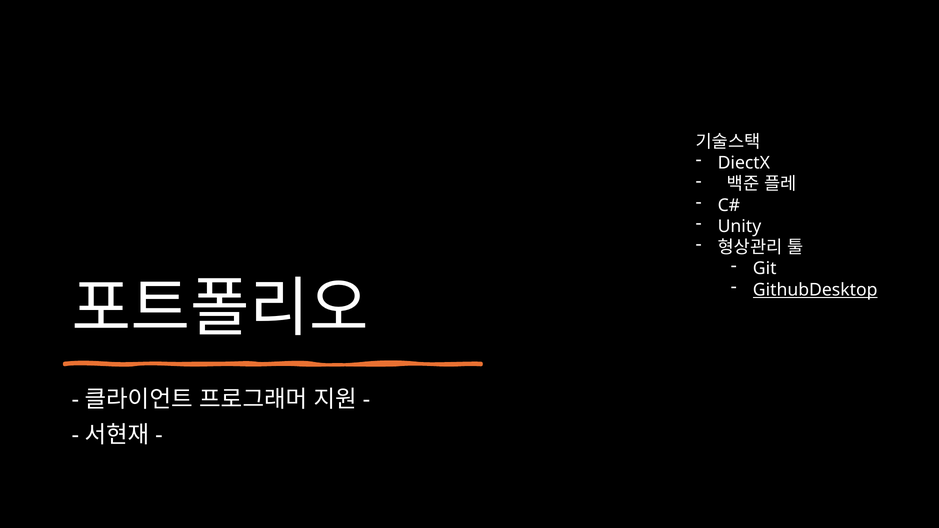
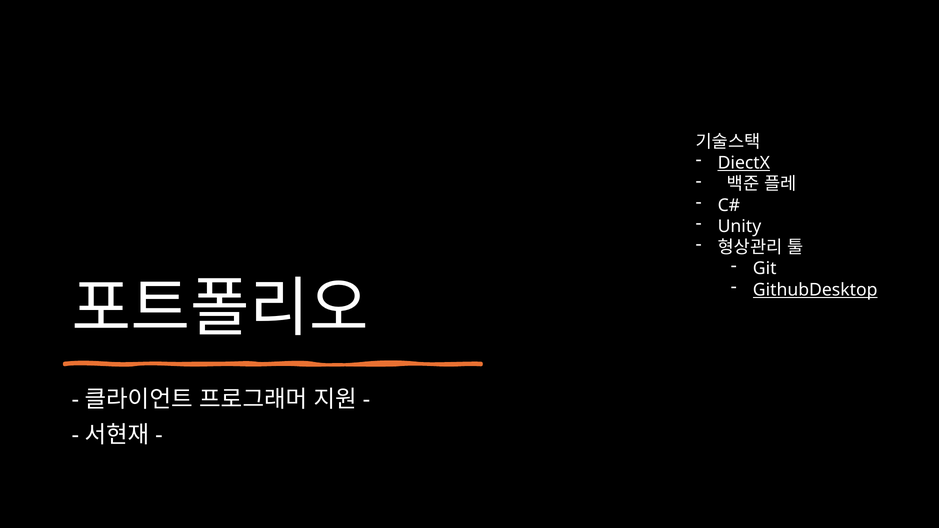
DiectX underline: none -> present (744, 163)
